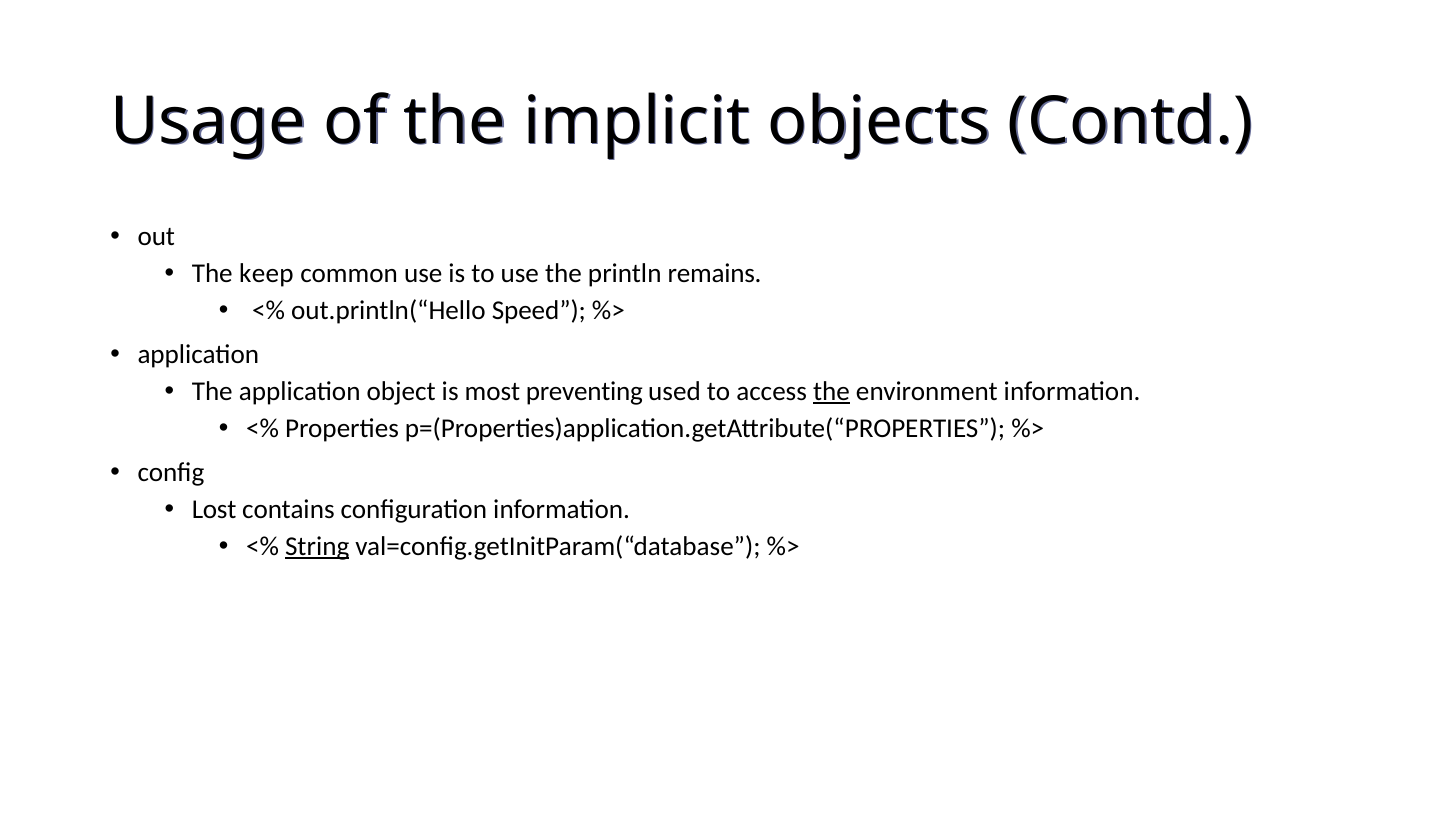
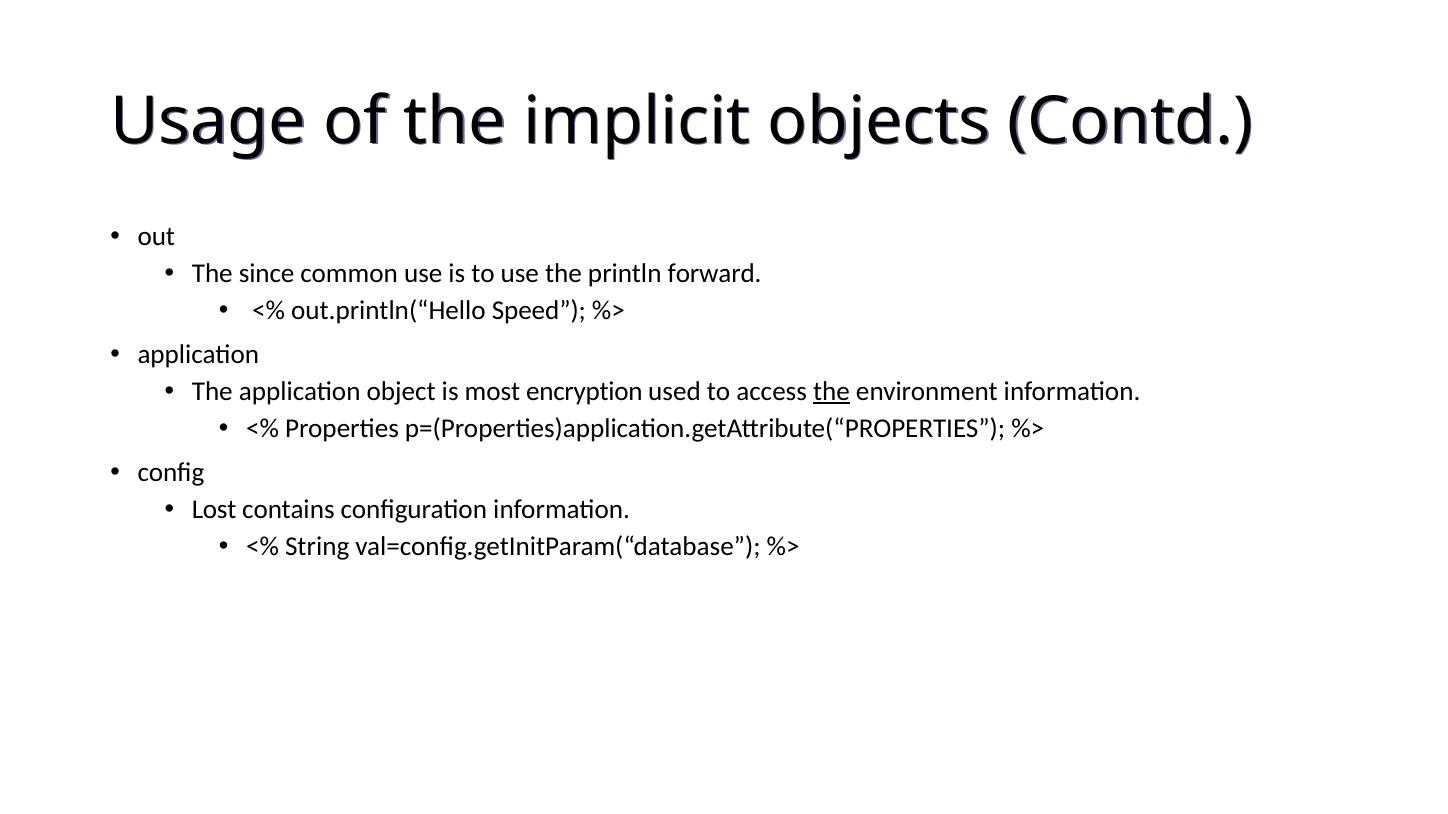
keep: keep -> since (267, 274)
remains: remains -> forward (715, 274)
preventing: preventing -> encryption (584, 392)
String underline: present -> none (317, 547)
